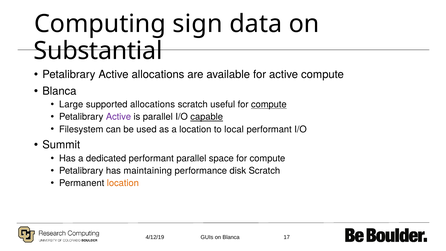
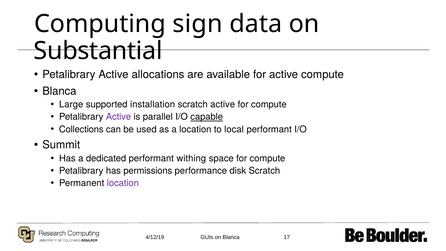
supported allocations: allocations -> installation (153, 104)
scratch useful: useful -> active (223, 104)
compute underline: present -> none (269, 104)
Filesystem: Filesystem -> Collections (81, 129)
performant parallel: parallel -> withing (191, 158)
maintaining: maintaining -> permissions (148, 171)
location colour: orange -> purple (123, 183)
